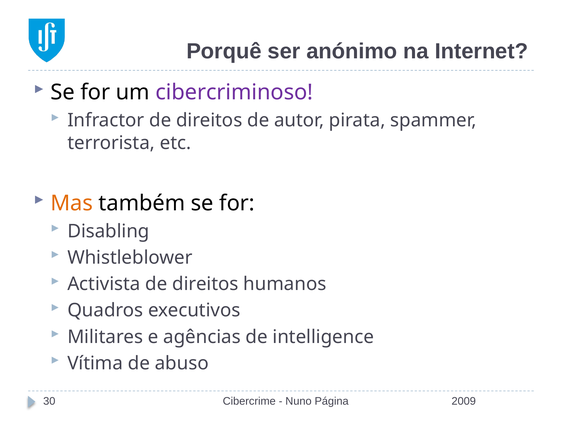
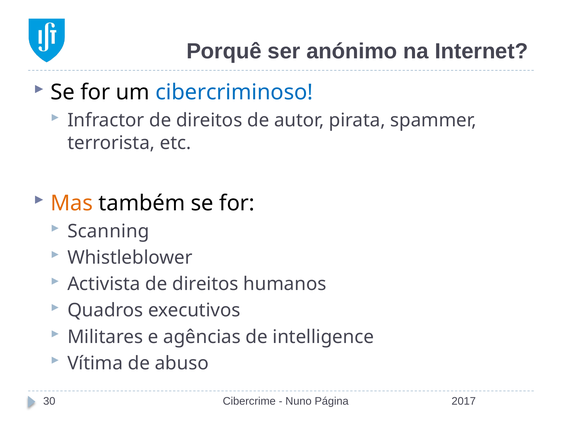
cibercriminoso colour: purple -> blue (234, 92)
Disabling: Disabling -> Scanning (108, 231)
2009: 2009 -> 2017 (464, 401)
